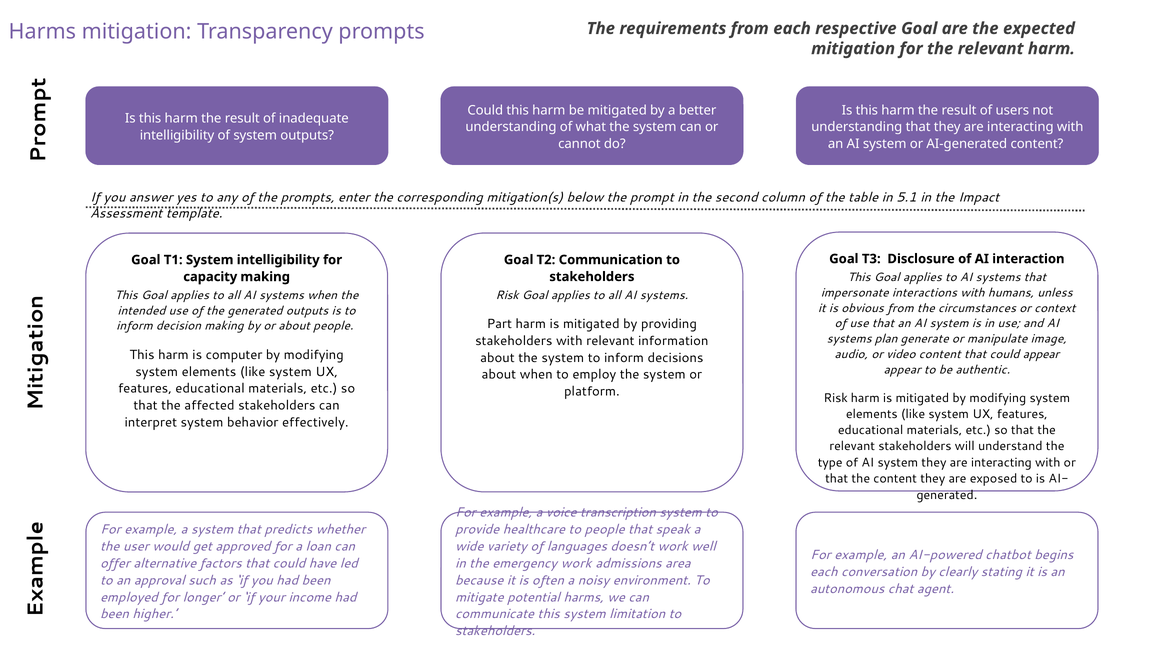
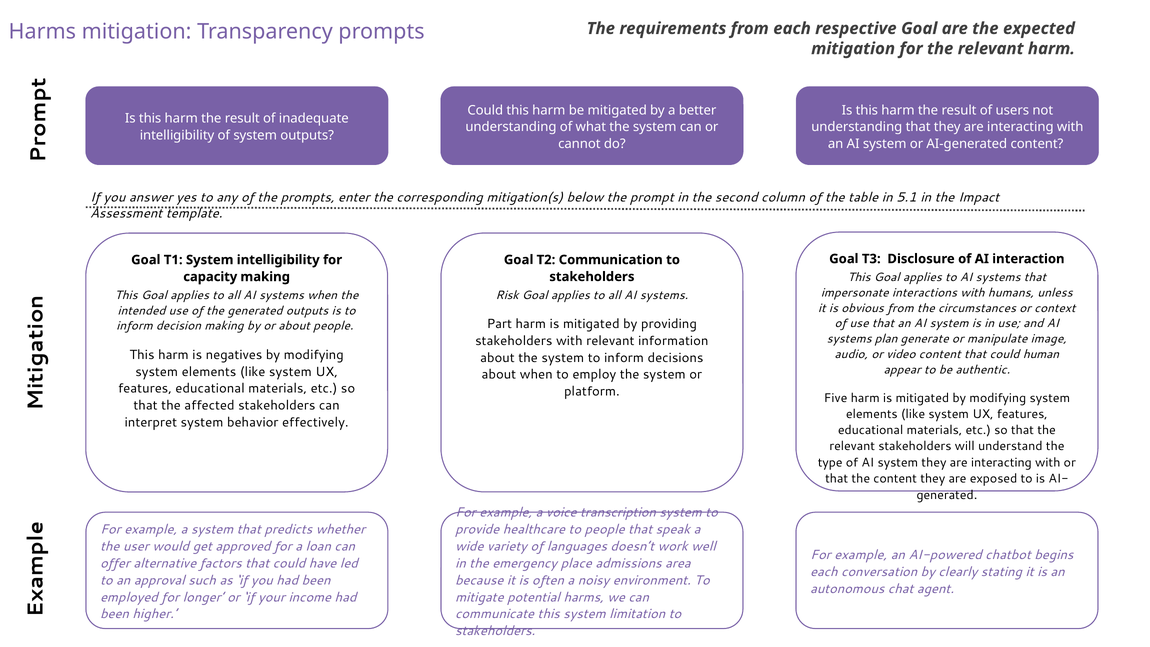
computer: computer -> negatives (234, 355)
could appear: appear -> human (1041, 354)
Risk: Risk -> Five (836, 398)
emergency work: work -> place (576, 563)
